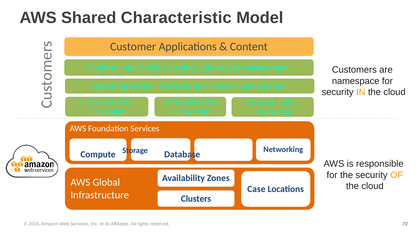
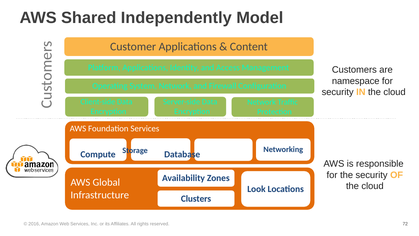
Characteristic: Characteristic -> Independently (176, 18)
Case: Case -> Look (256, 189)
